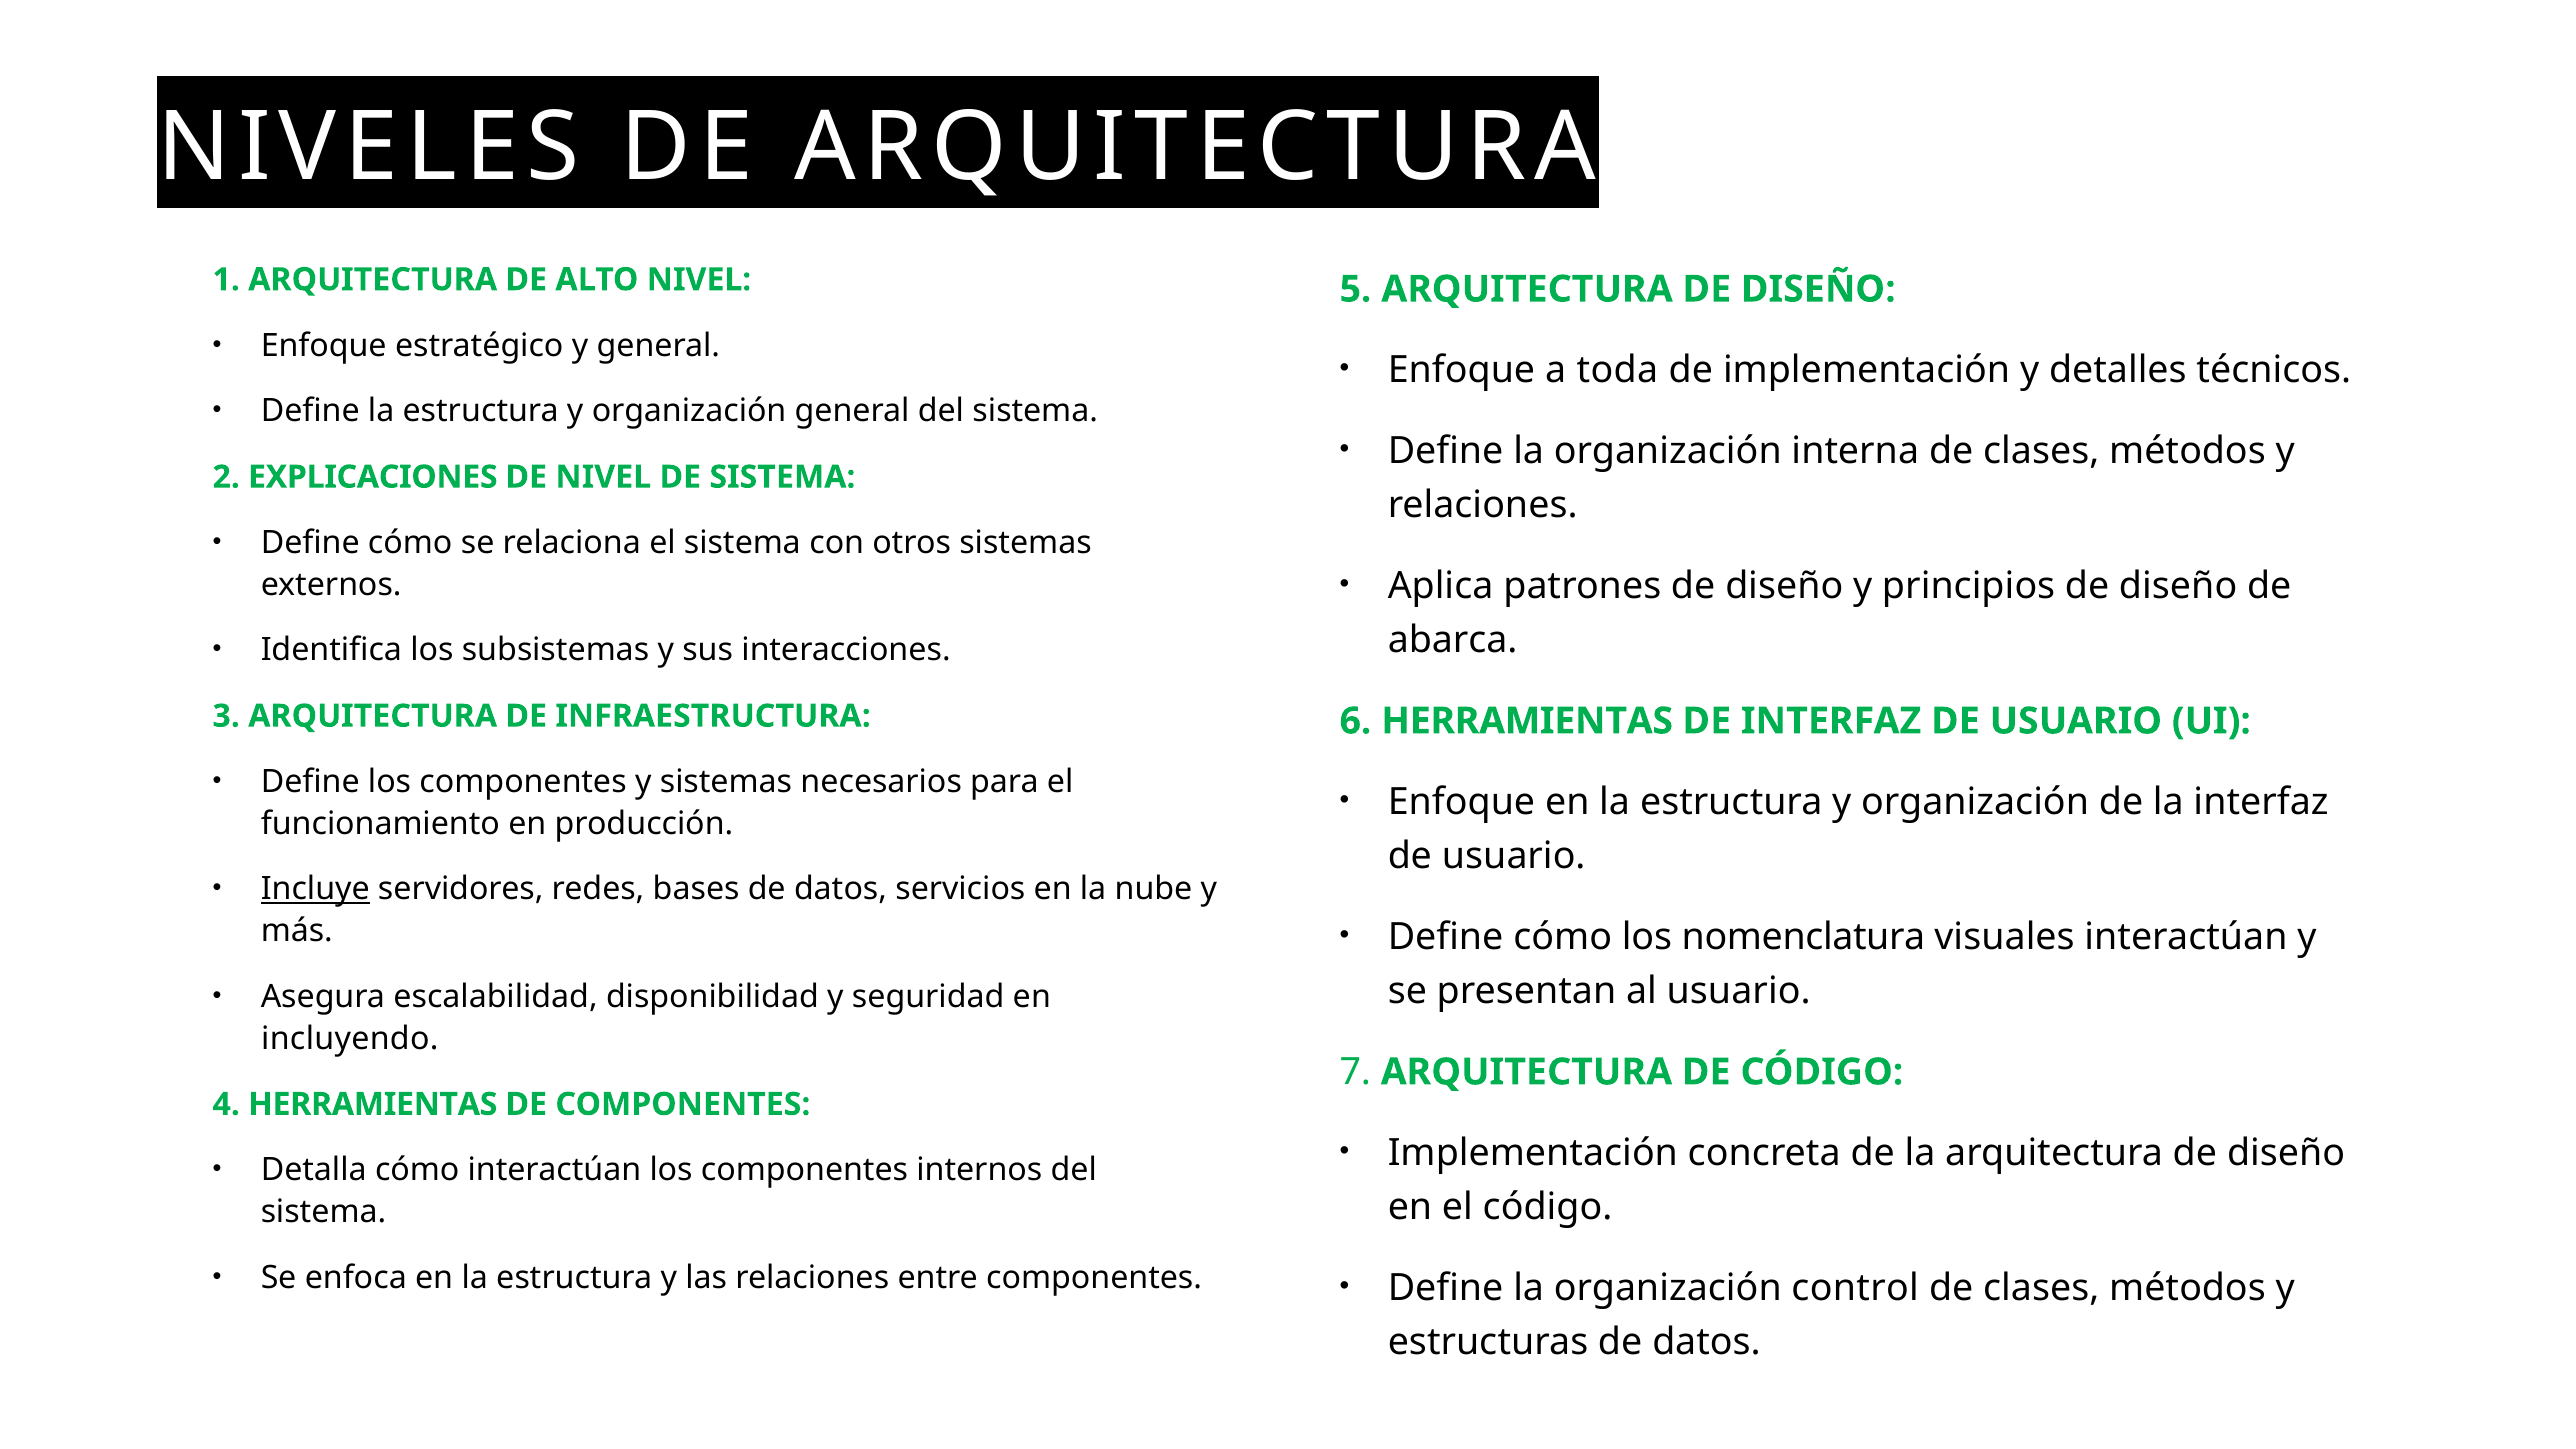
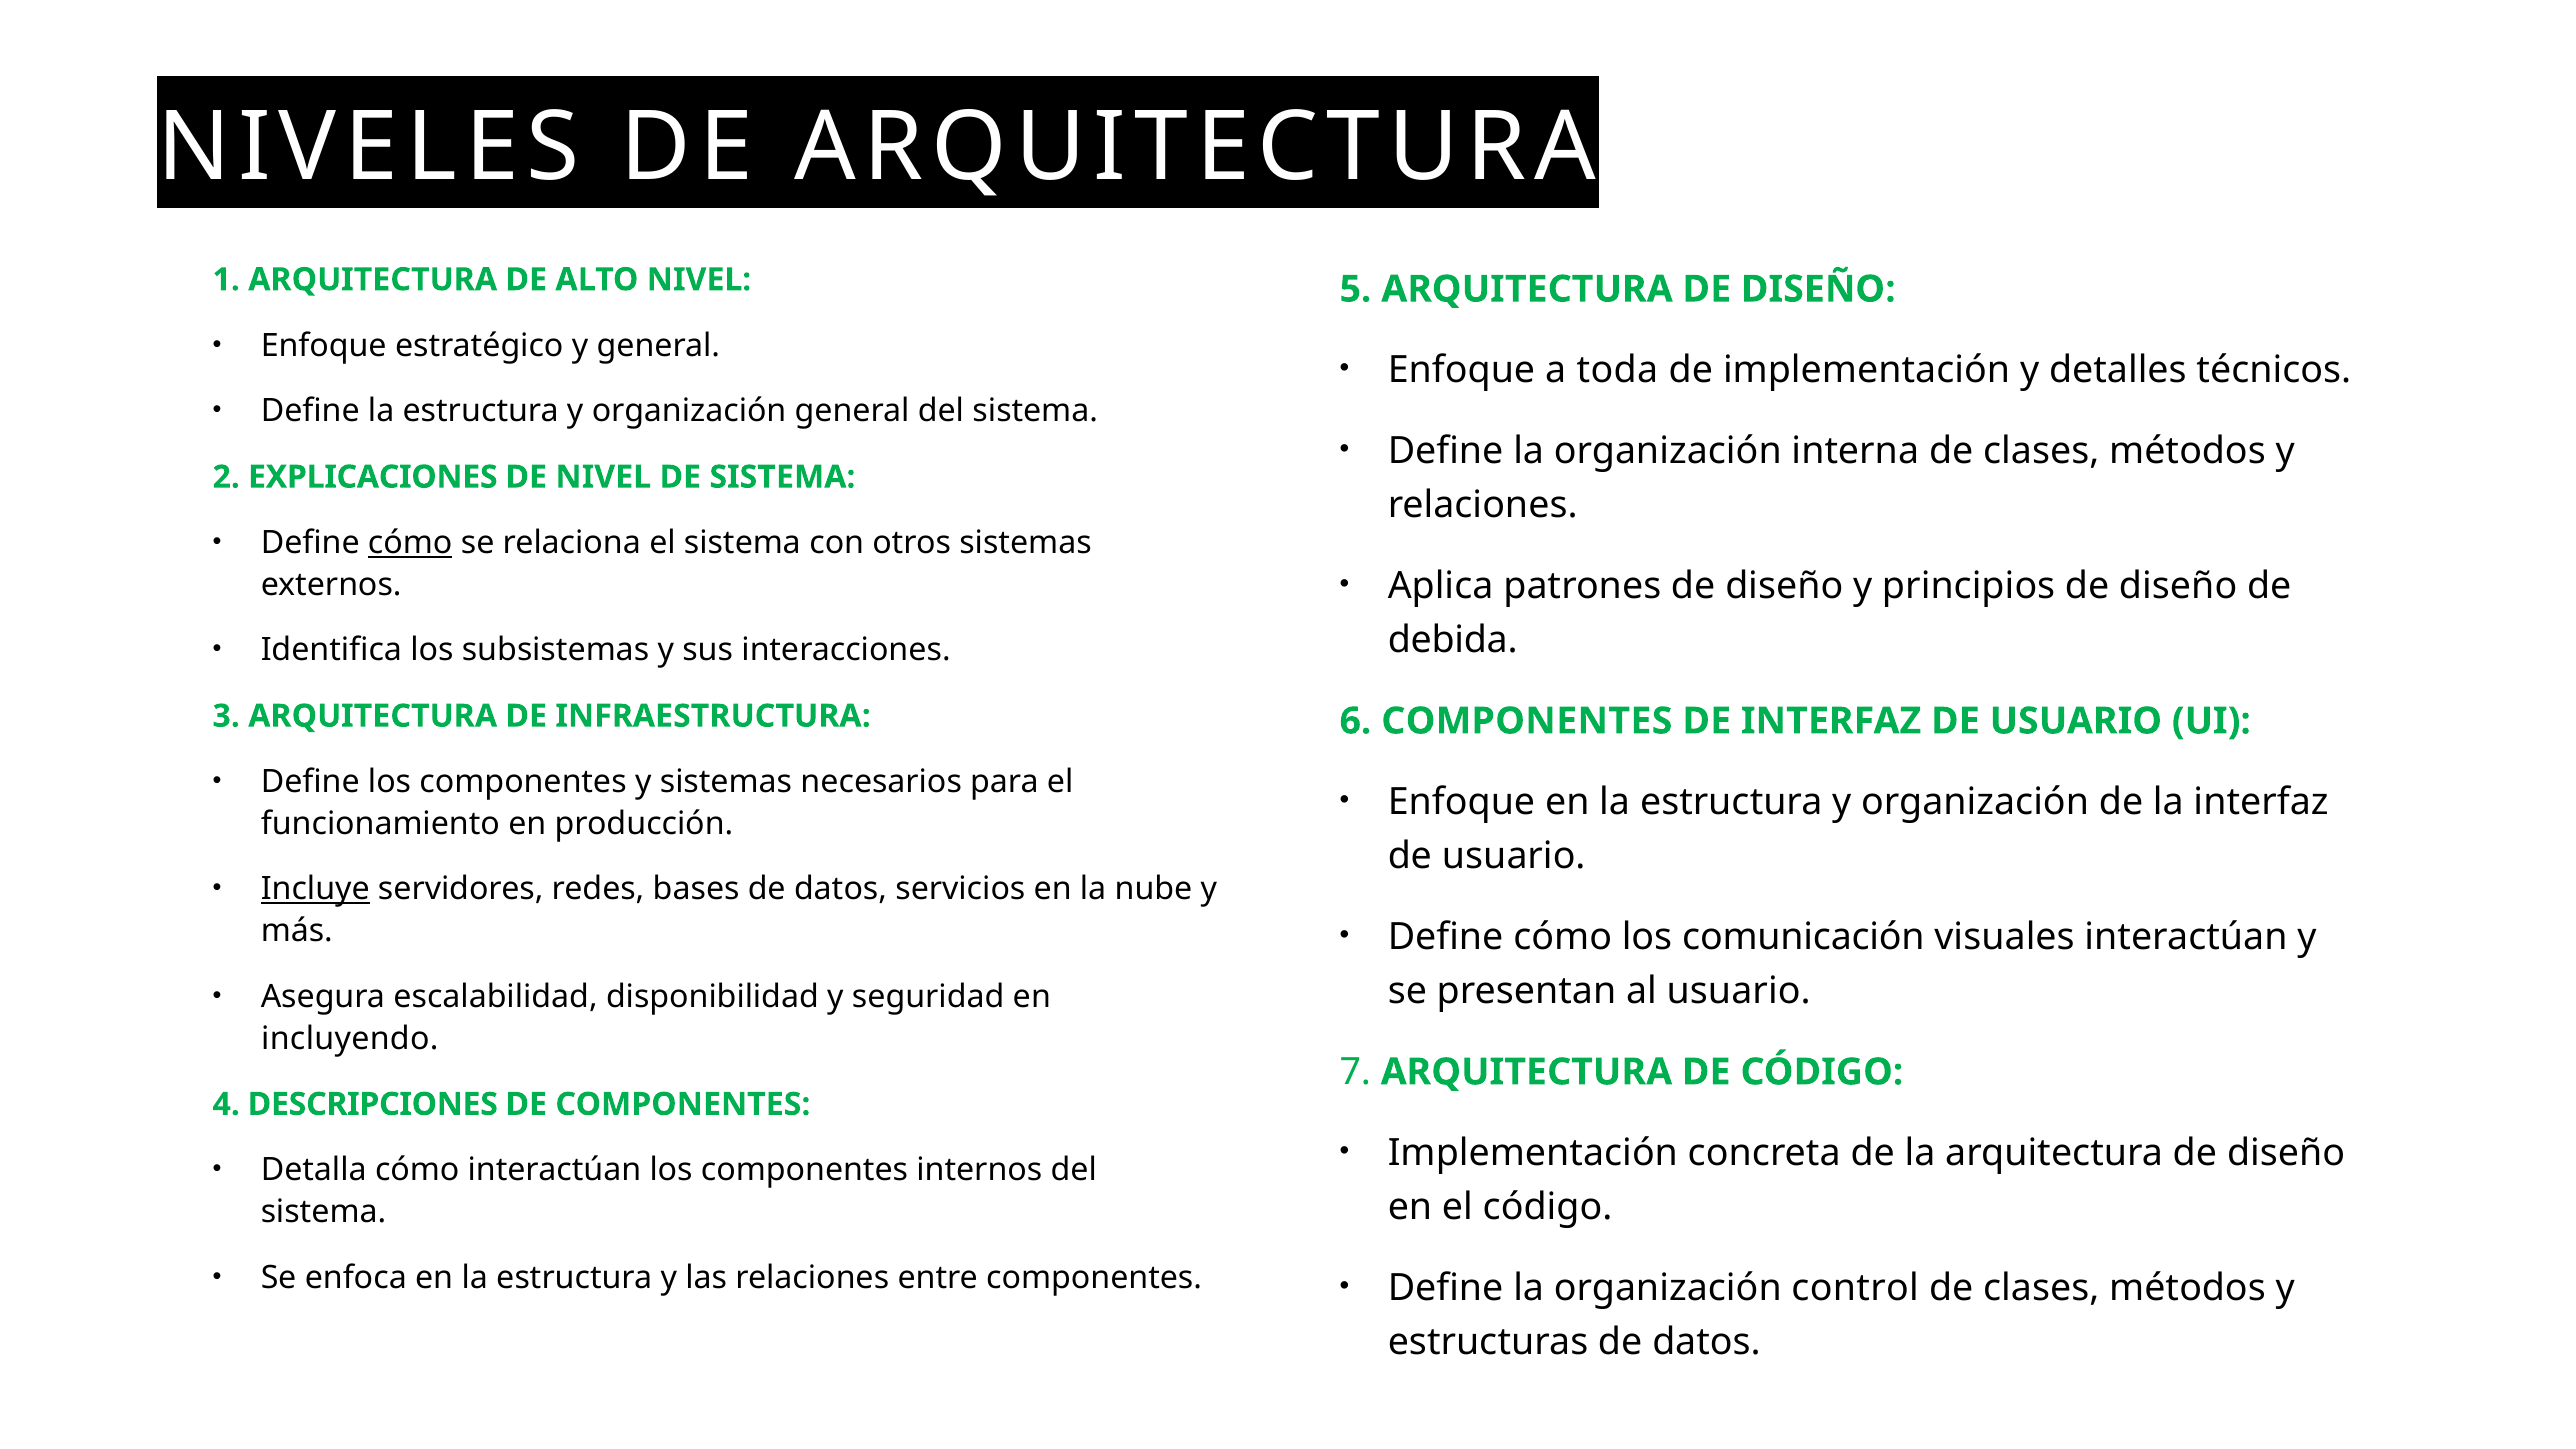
cómo underline: none -> present (410, 543)
abarca: abarca -> debida (1453, 640)
6 HERRAMIENTAS: HERRAMIENTAS -> COMPONENTES (1527, 721)
nomenclatura: nomenclatura -> comunicación (1803, 937)
4 HERRAMIENTAS: HERRAMIENTAS -> DESCRIPCIONES (373, 1104)
